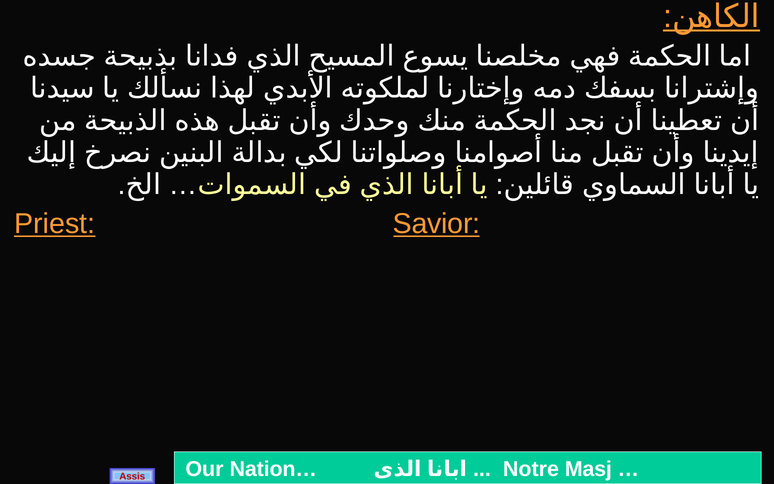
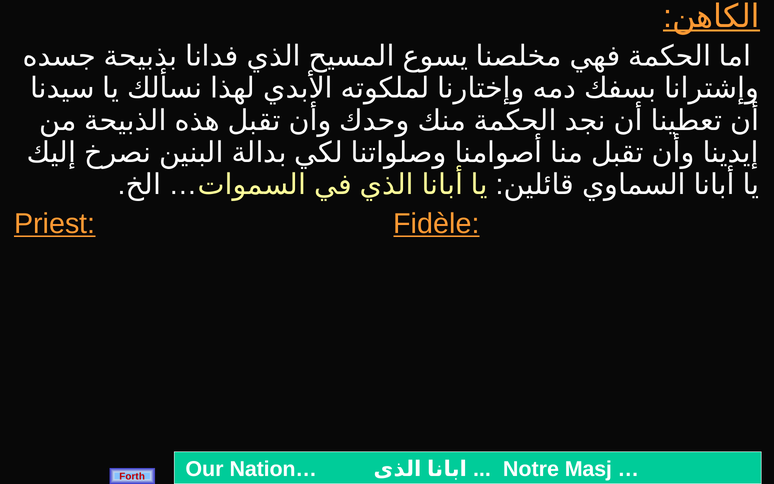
Savior: Savior -> Fidèle (436, 223)
Assis: Assis -> Forth (132, 476)
